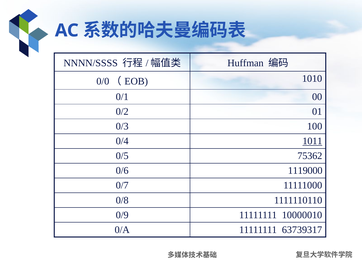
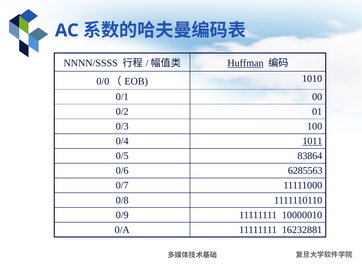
Huffman underline: none -> present (245, 63)
75362: 75362 -> 83864 (310, 156)
1119000: 1119000 -> 6285563 (305, 171)
63739317: 63739317 -> 16232881 (302, 230)
